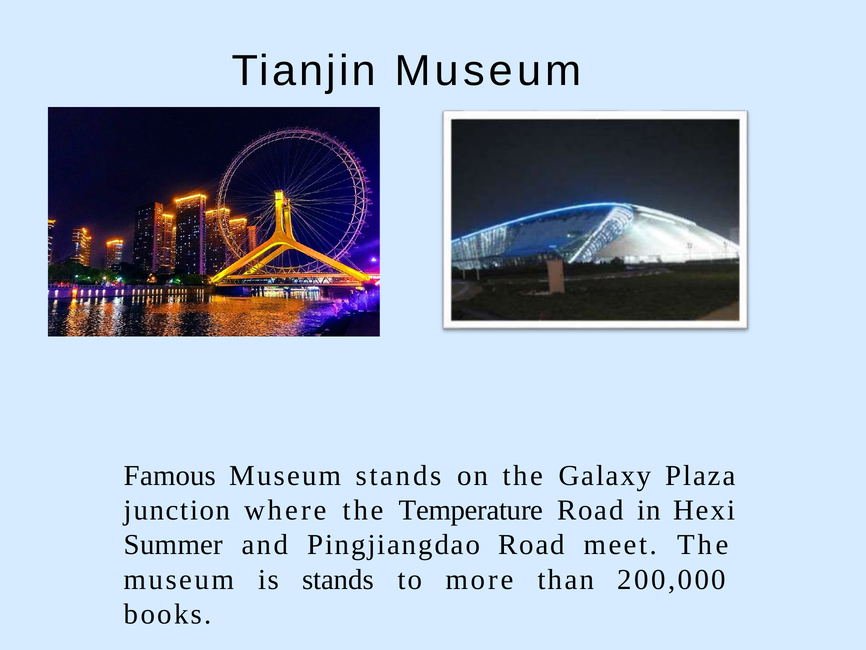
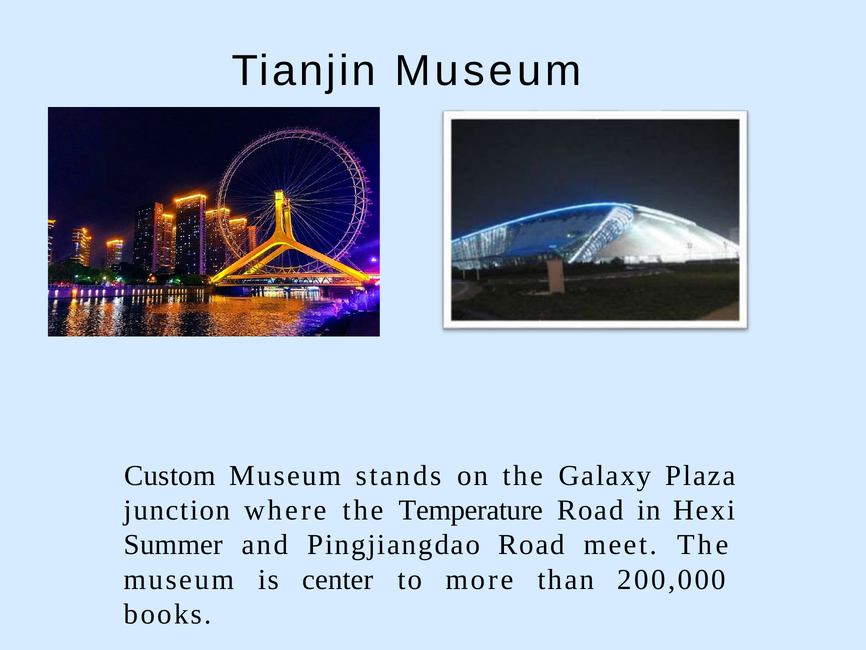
Famous: Famous -> Custom (170, 475)
is stands: stands -> center (338, 579)
